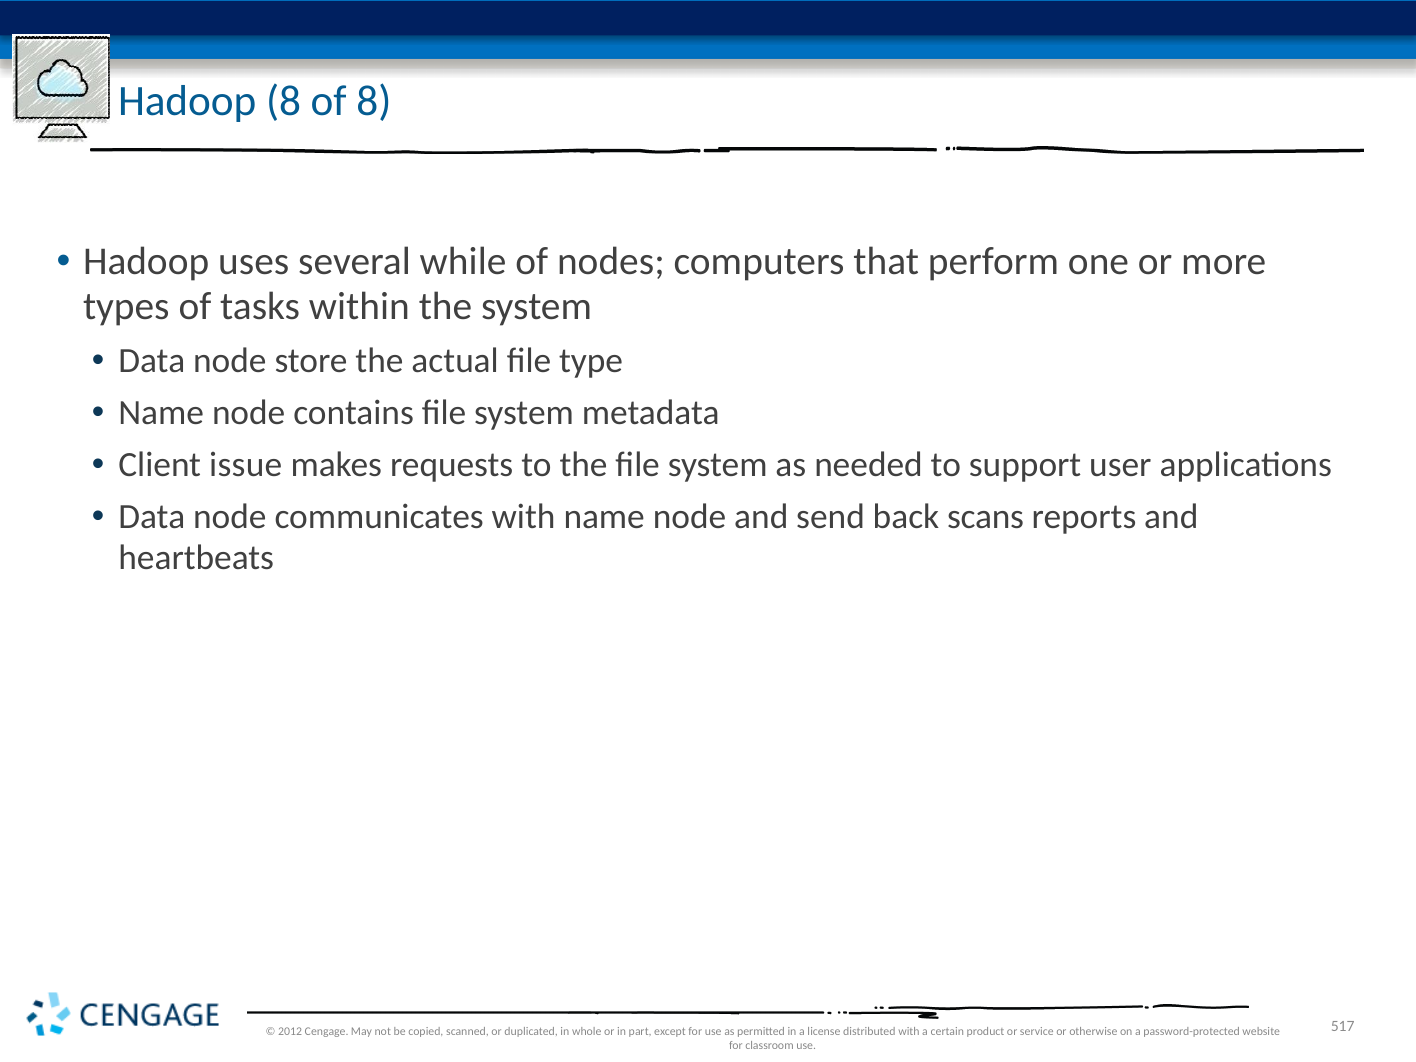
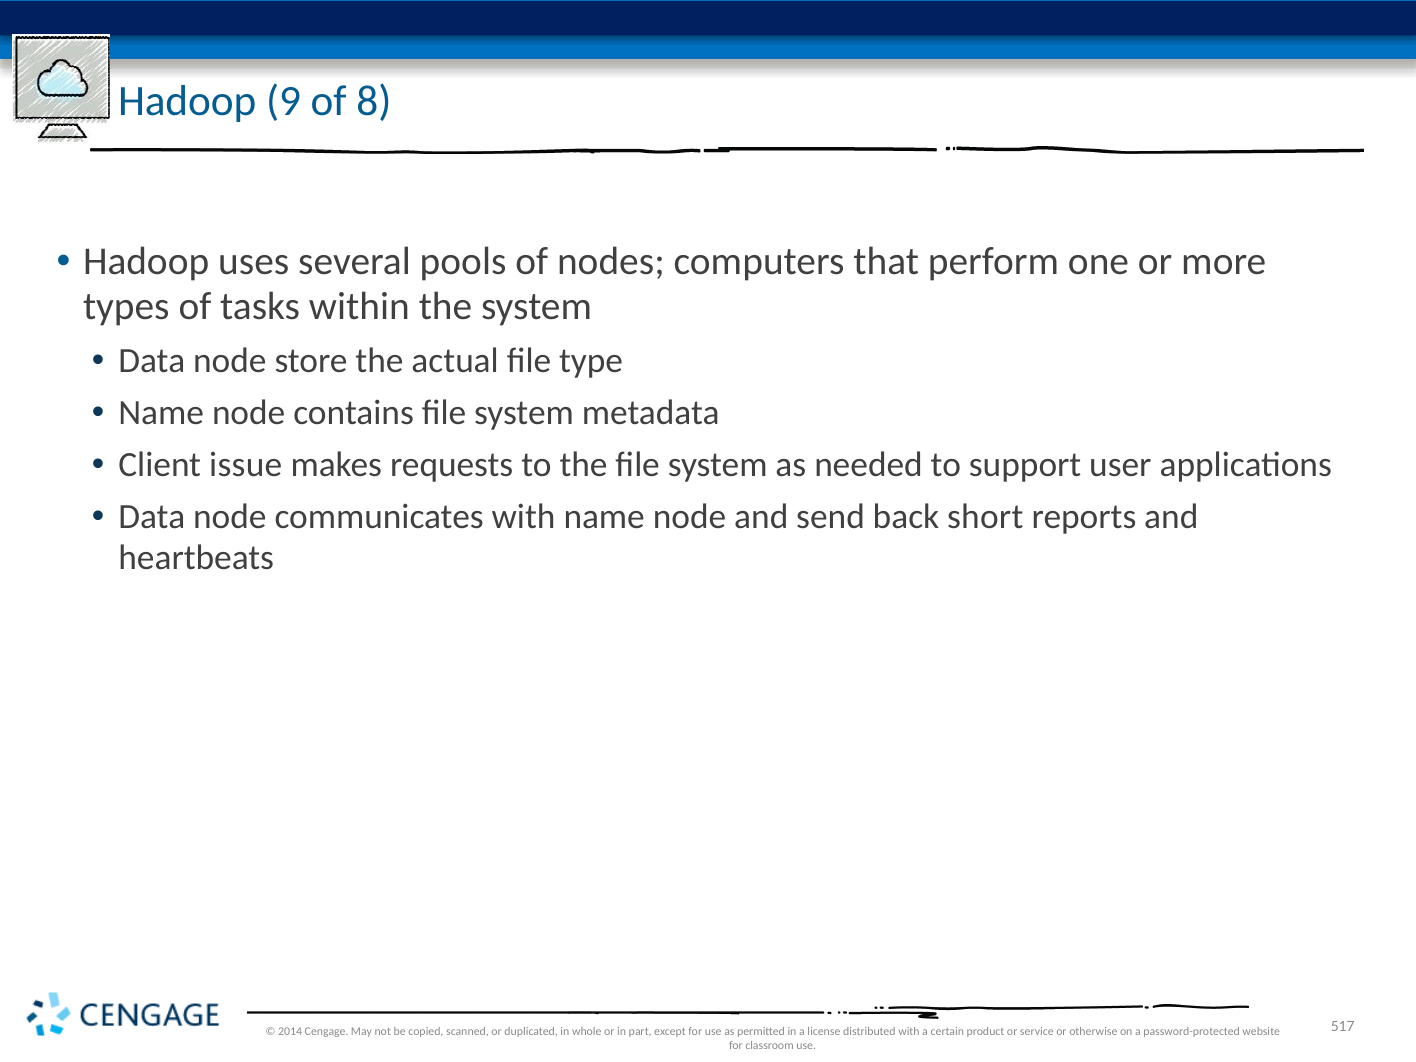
Hadoop 8: 8 -> 9 (284, 101)
while: while -> pools (463, 261)
scans: scans -> short (985, 517)
2012: 2012 -> 2014 (290, 1031)
